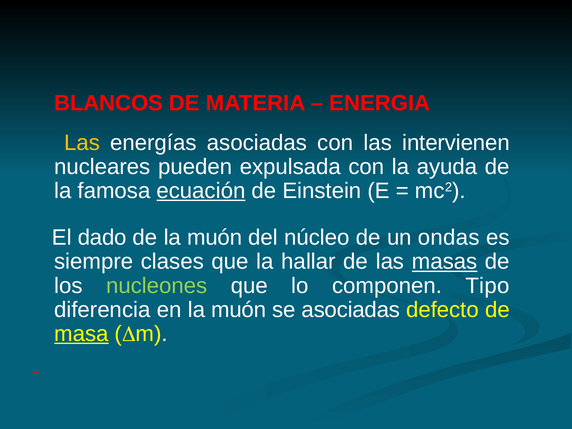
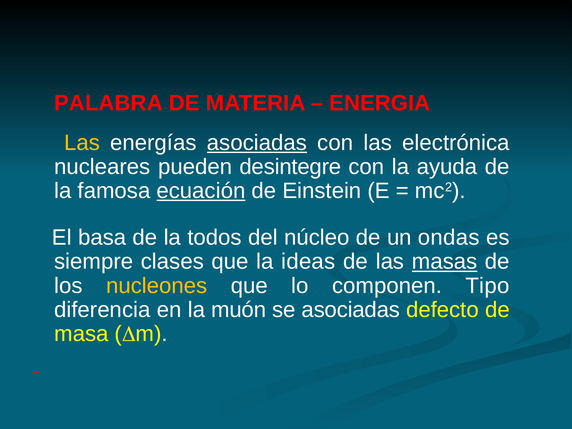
BLANCOS: BLANCOS -> PALABRA (108, 103)
asociadas underline: none -> present (257, 143)
intervienen: intervienen -> electrónica (456, 143)
expulsada: expulsada -> desintegre (290, 167)
dado: dado -> basa (102, 238)
de la muón: muón -> todos (215, 238)
hallar: hallar -> ideas (308, 262)
nucleones colour: light green -> yellow (157, 286)
masa underline: present -> none (81, 334)
